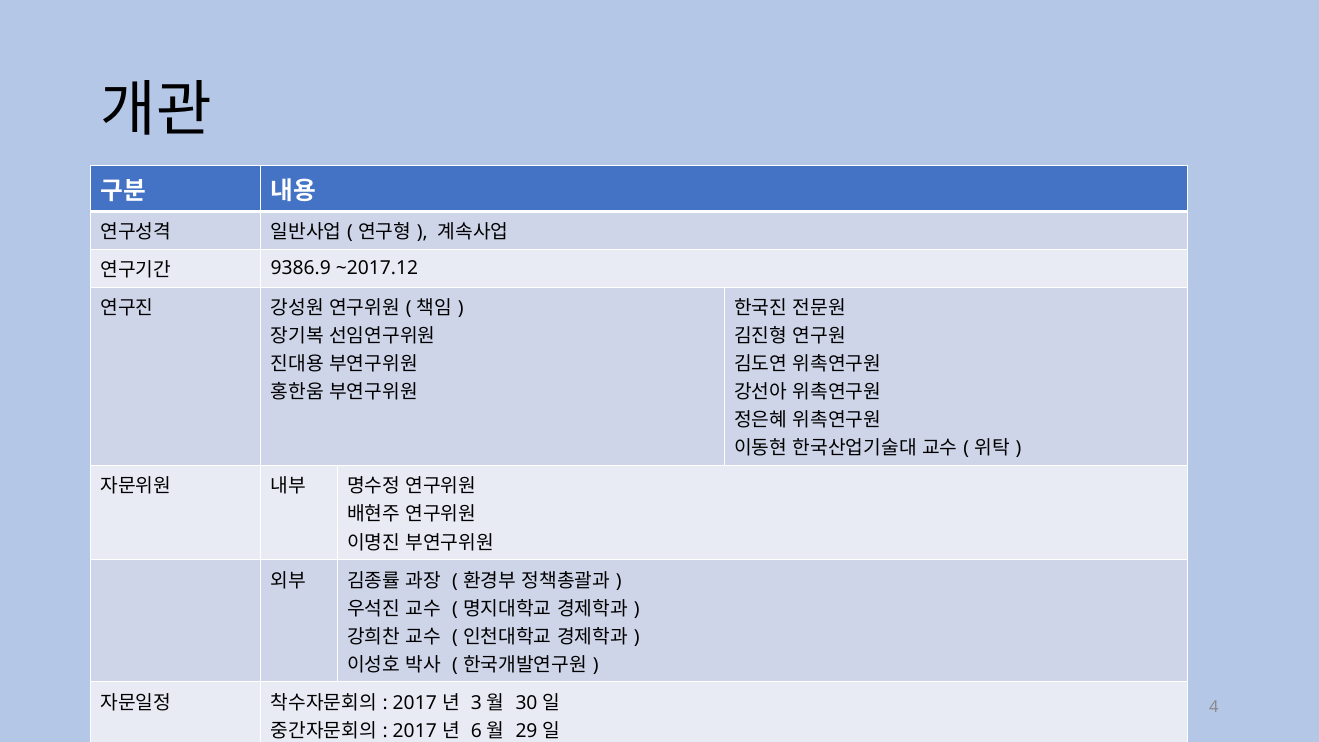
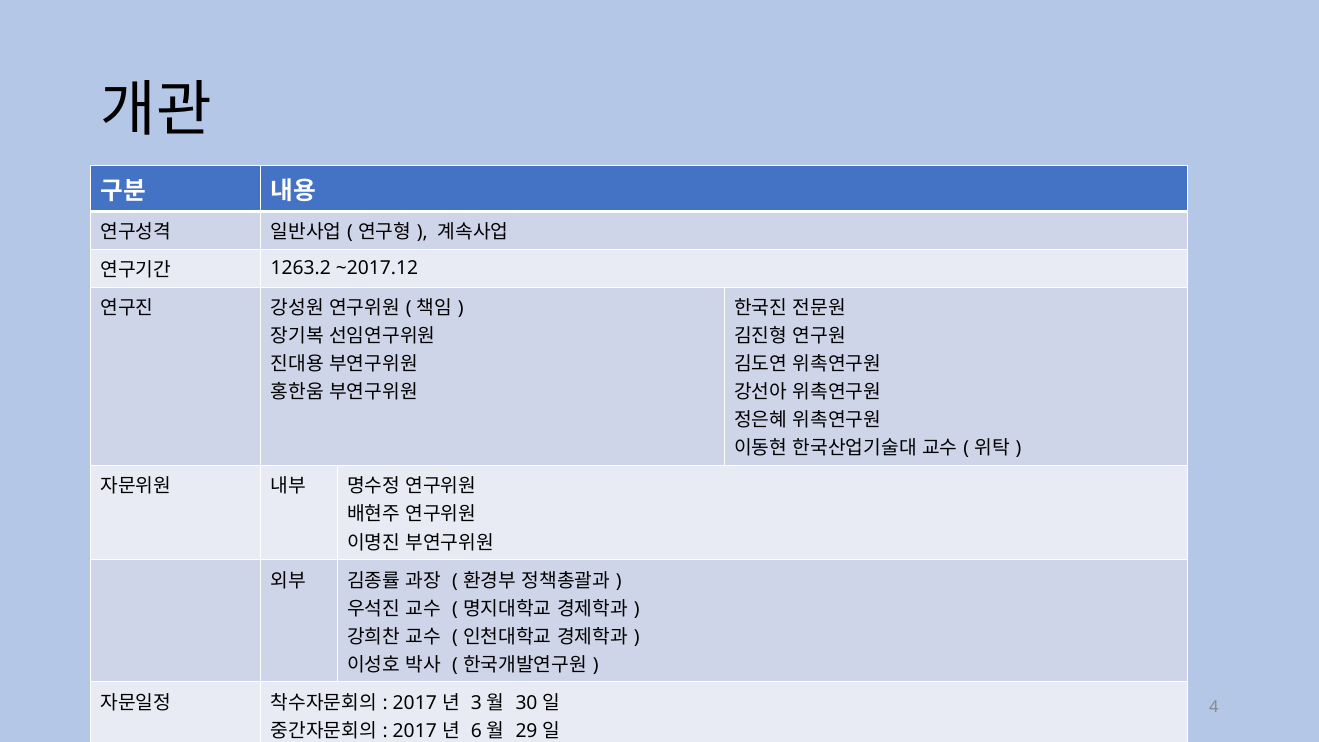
9386.9: 9386.9 -> 1263.2 (301, 269)
